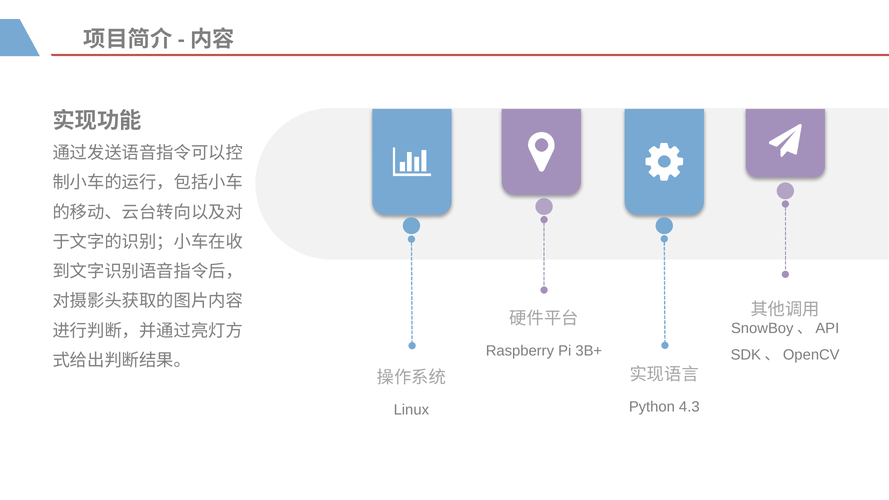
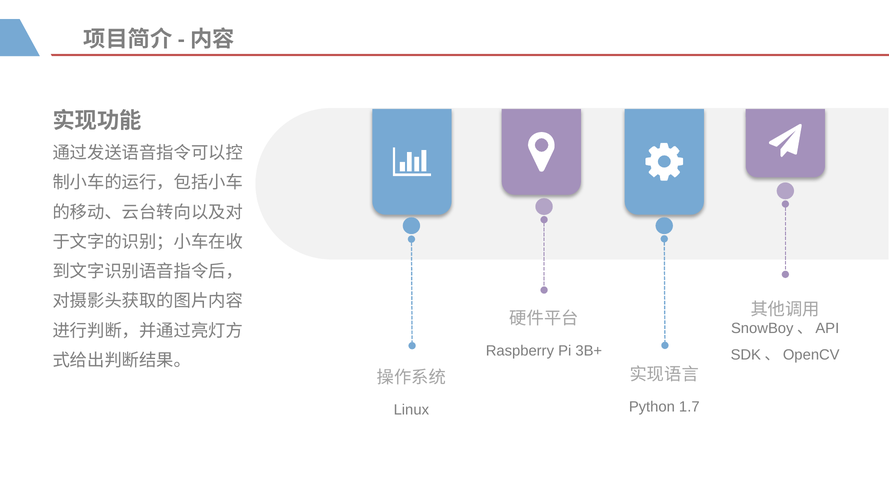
4.3: 4.3 -> 1.7 (689, 407)
